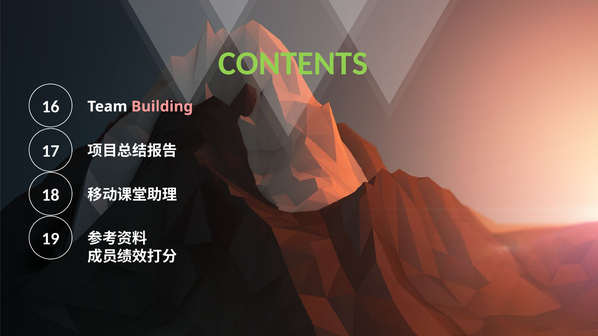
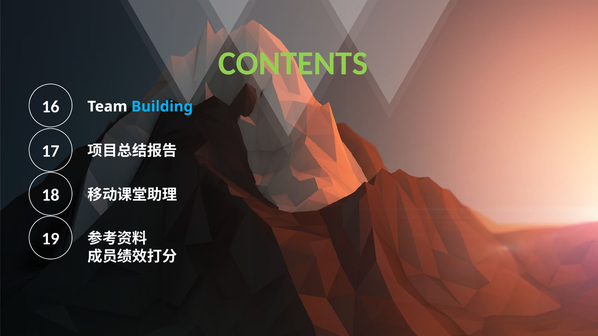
Building colour: pink -> light blue (162, 107)
